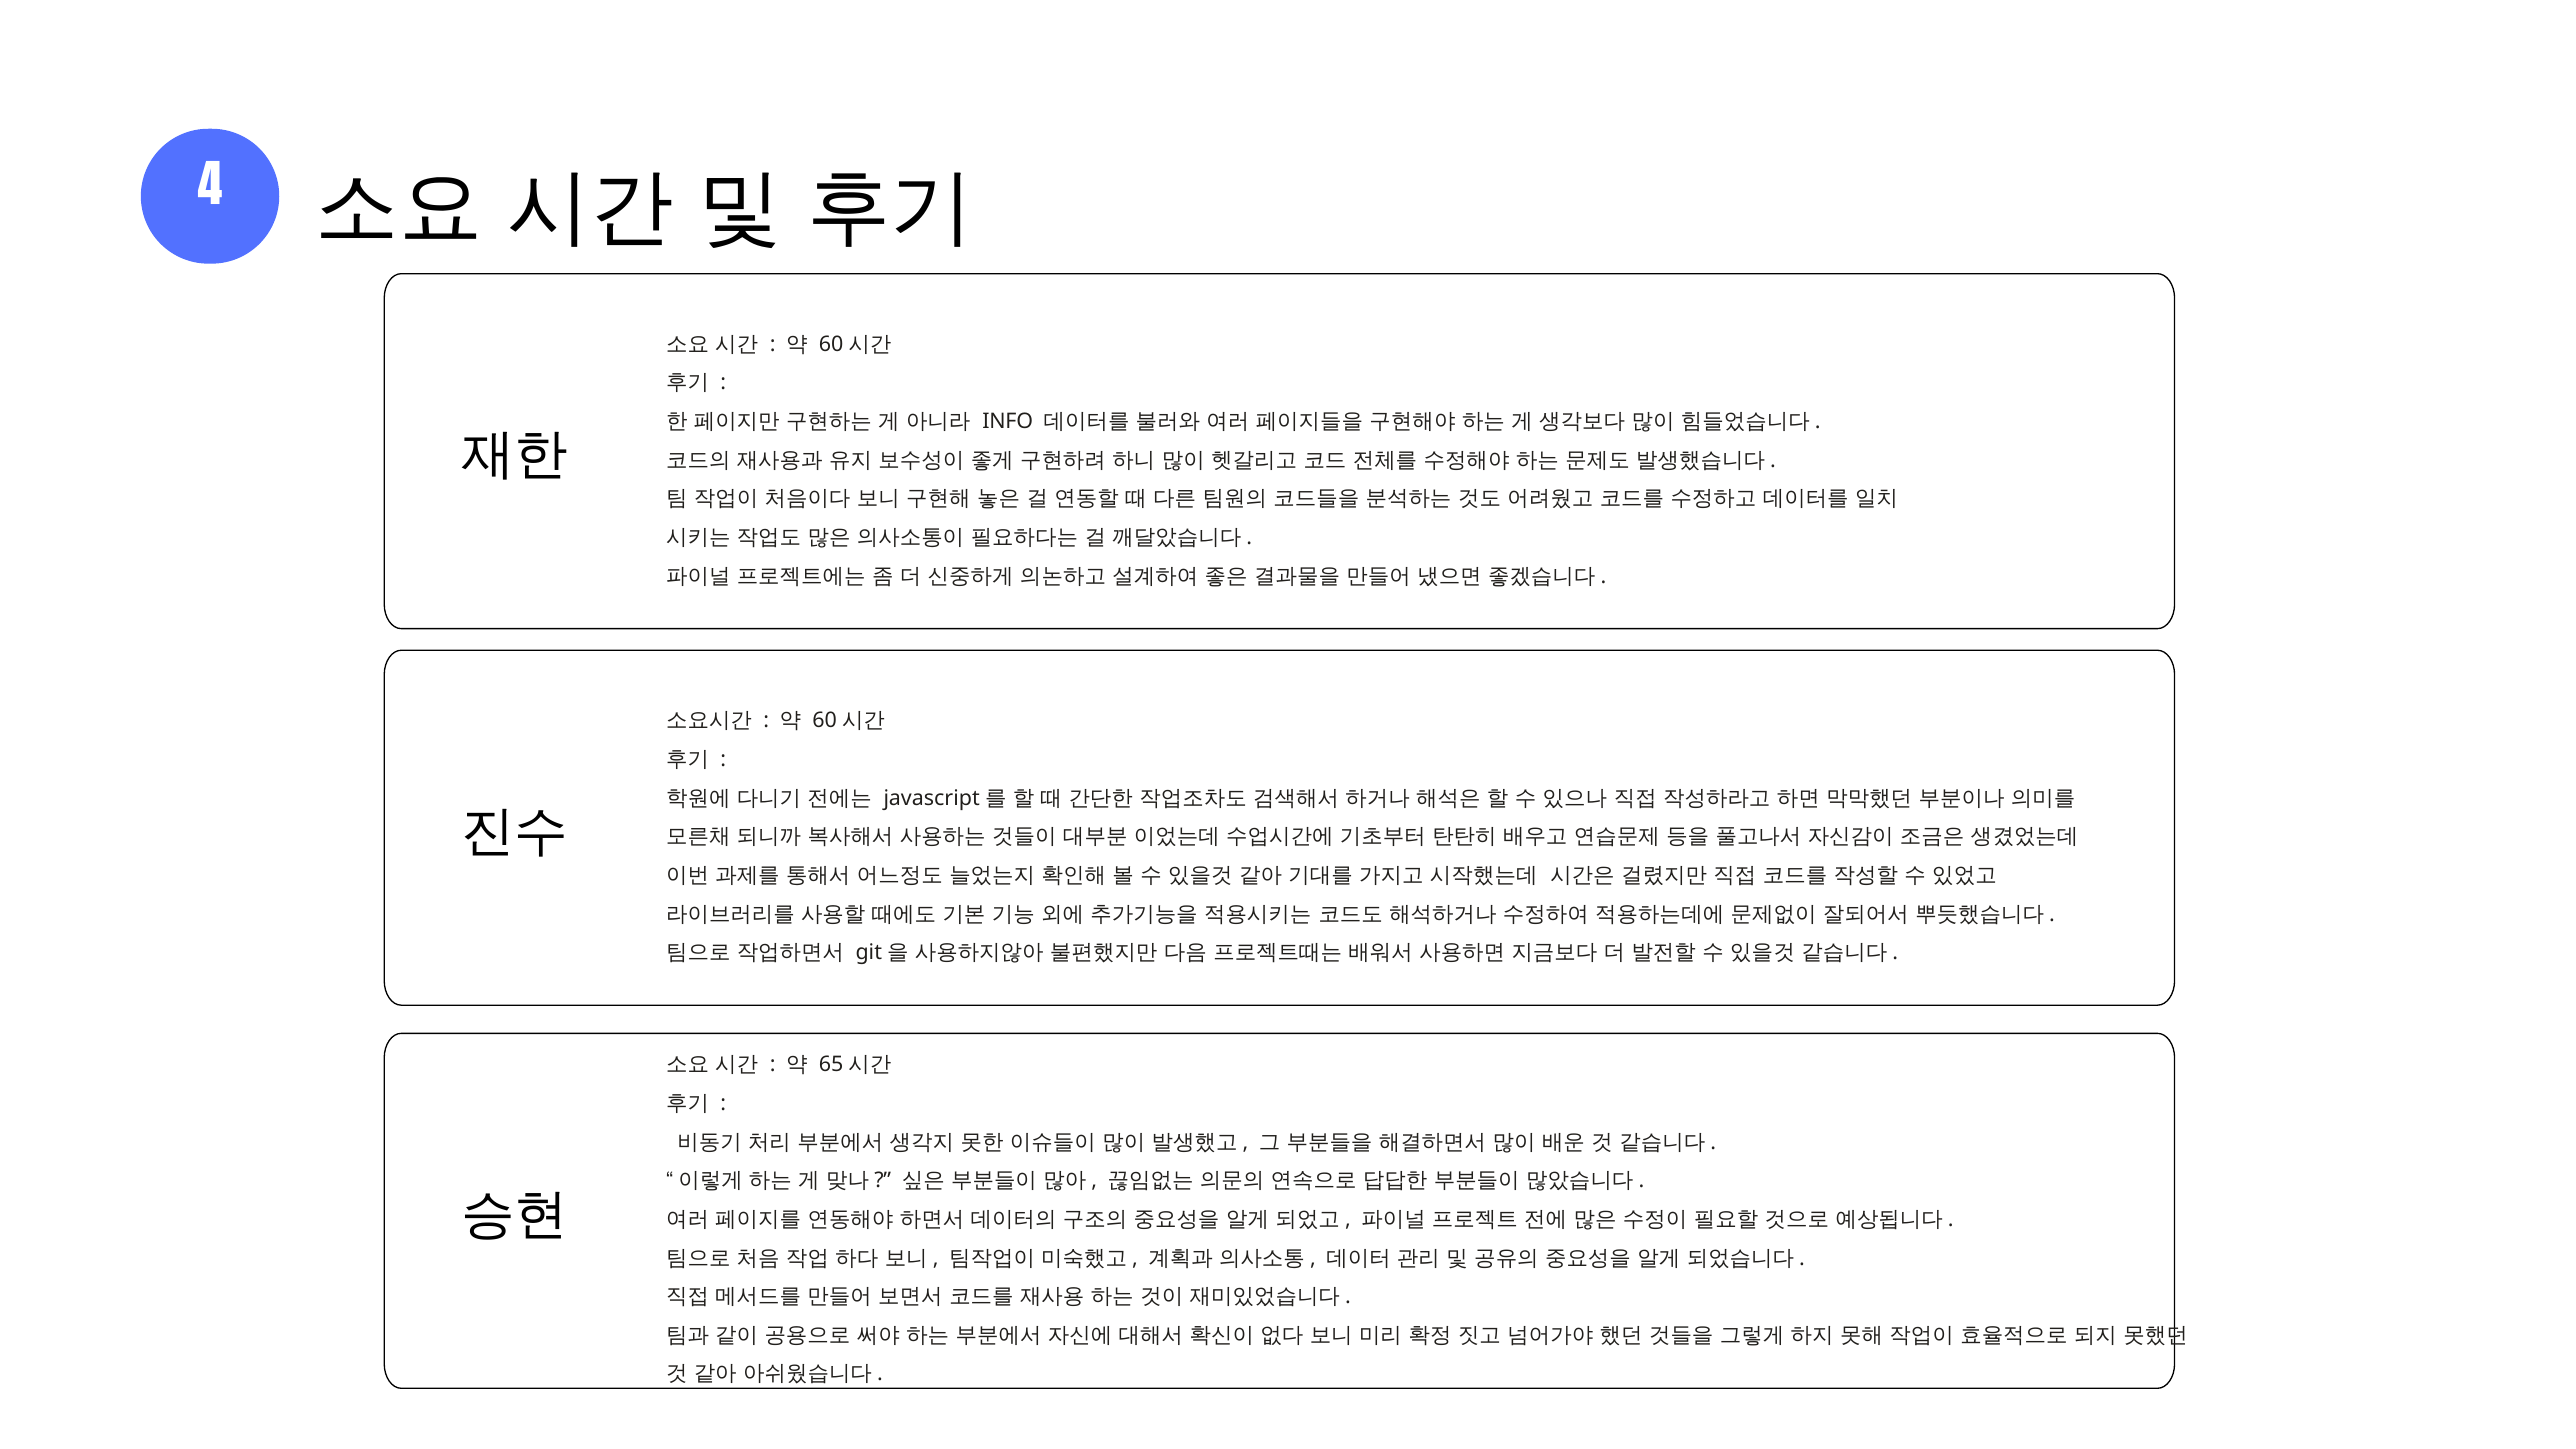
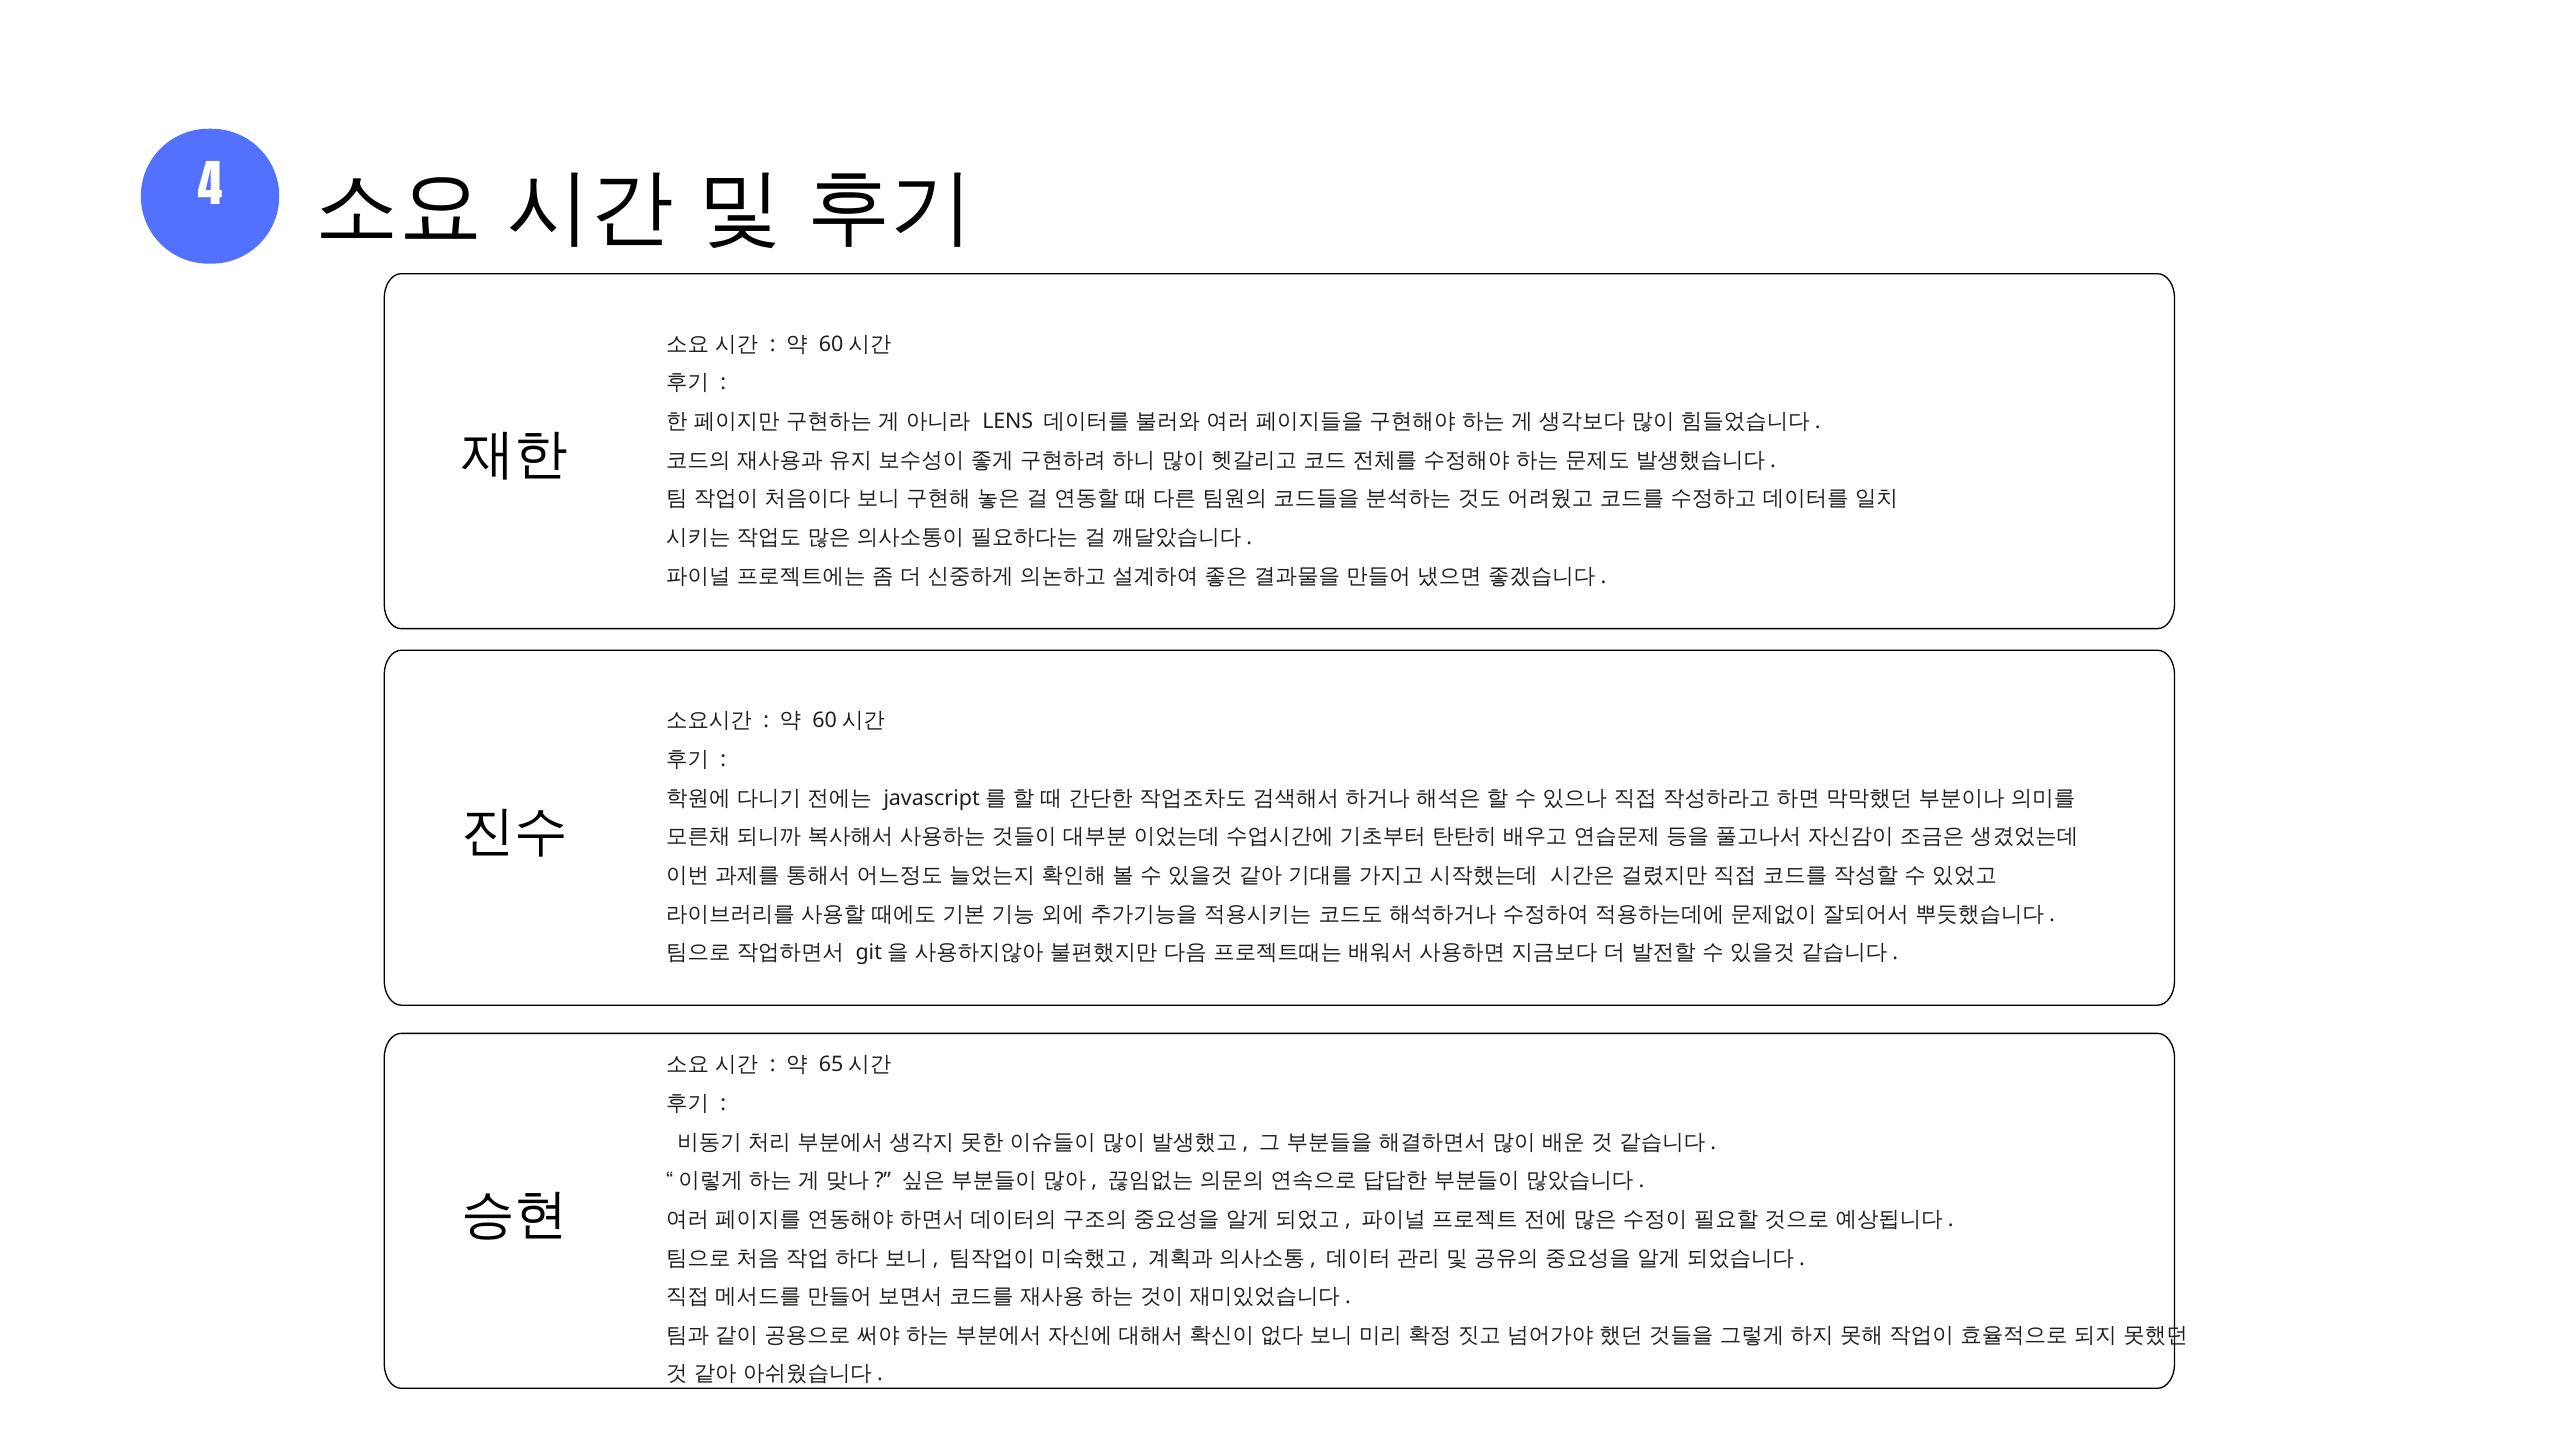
INFO: INFO -> LENS (1008, 421)
